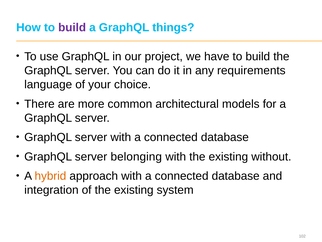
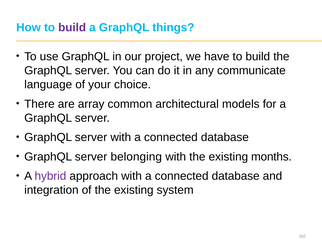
requirements: requirements -> communicate (251, 70)
more: more -> array (91, 104)
without: without -> months (271, 156)
hybrid colour: orange -> purple (50, 176)
